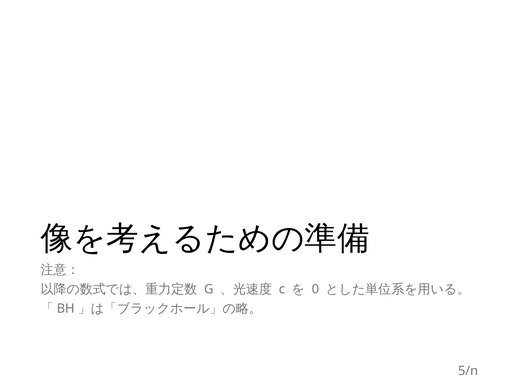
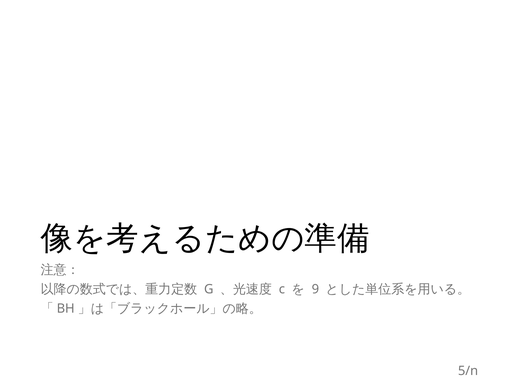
0: 0 -> 9 (315, 289)
